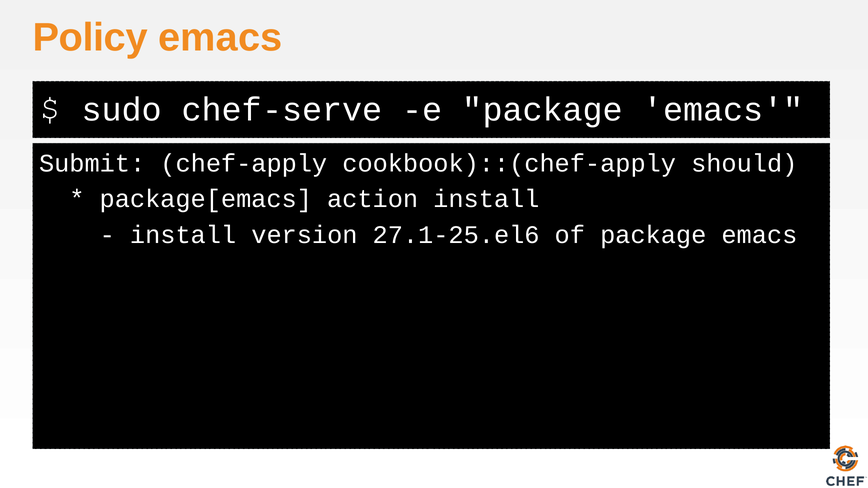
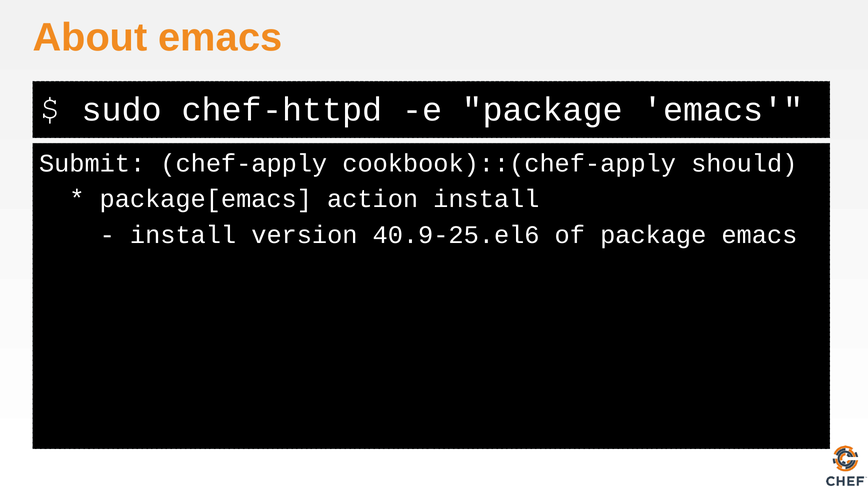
Policy: Policy -> About (90, 38)
chef-serve: chef-serve -> chef-httpd (282, 110)
27.1-25.el6: 27.1-25.el6 -> 40.9-25.el6 (456, 235)
